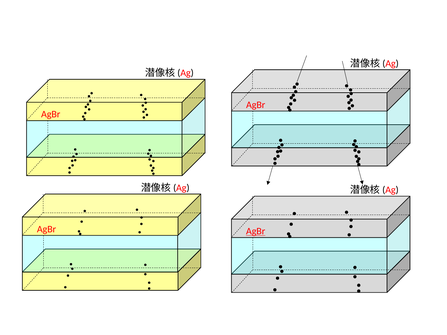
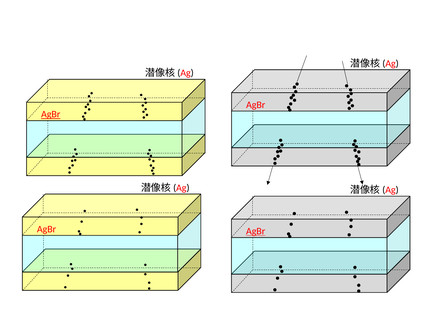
AgBr underline: none -> present (51, 114)
